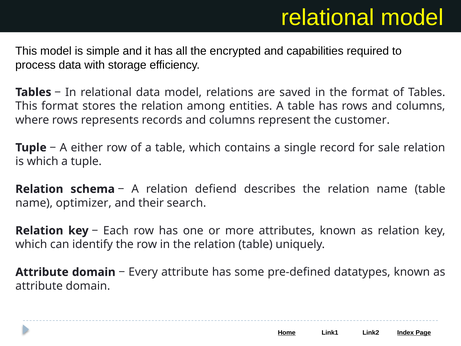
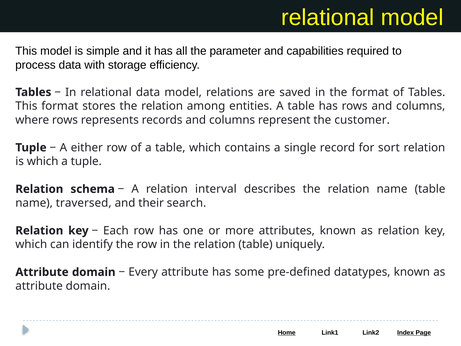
encrypted: encrypted -> parameter (235, 51)
sale: sale -> sort (389, 147)
defiend: defiend -> interval (216, 189)
optimizer: optimizer -> traversed (84, 203)
